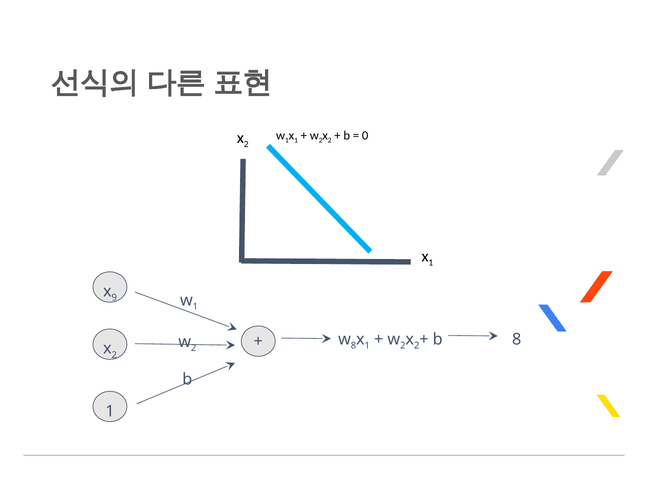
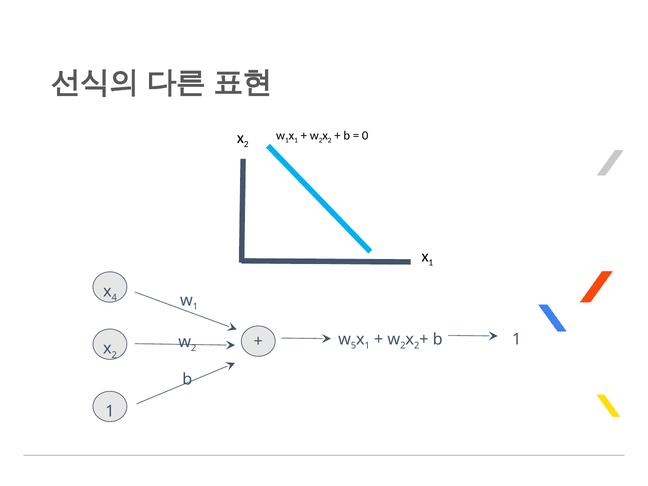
9: 9 -> 4 (114, 298)
8: 8 -> 5 (353, 346)
b 8: 8 -> 1 (517, 339)
